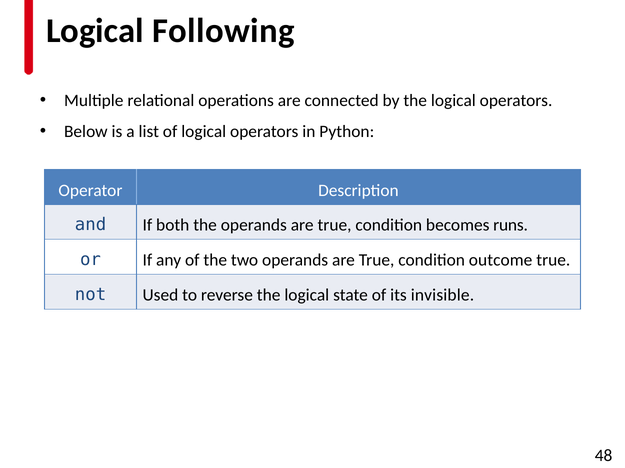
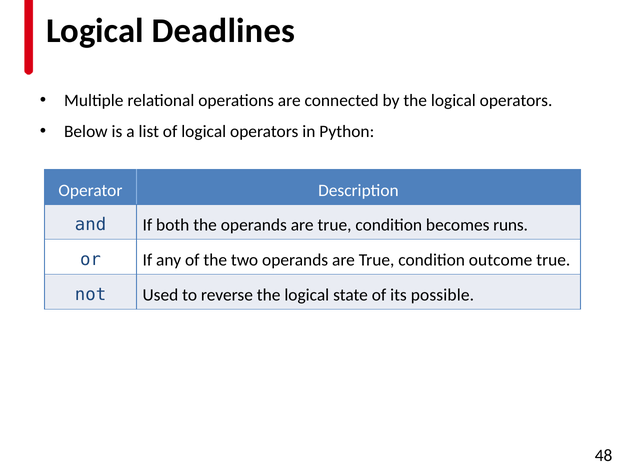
Following: Following -> Deadlines (223, 31)
invisible: invisible -> possible (442, 296)
